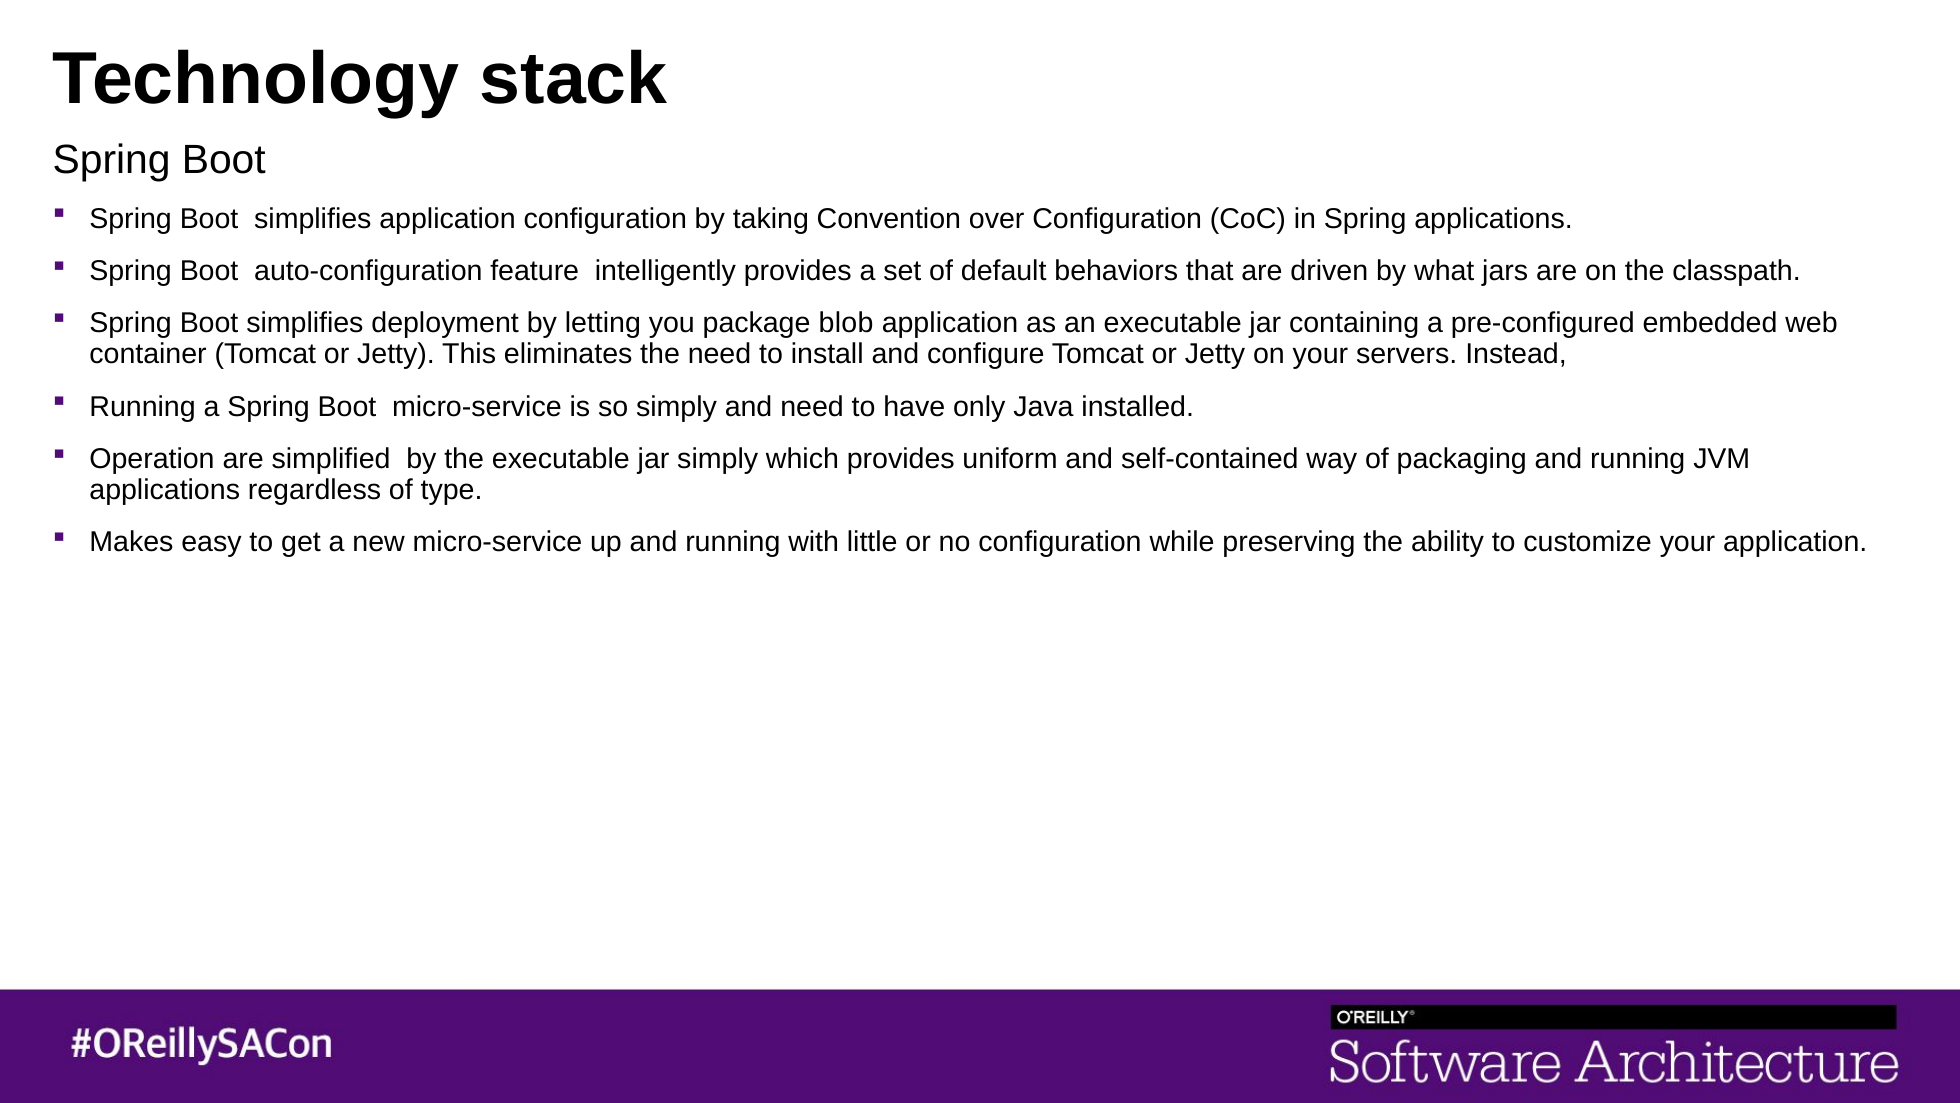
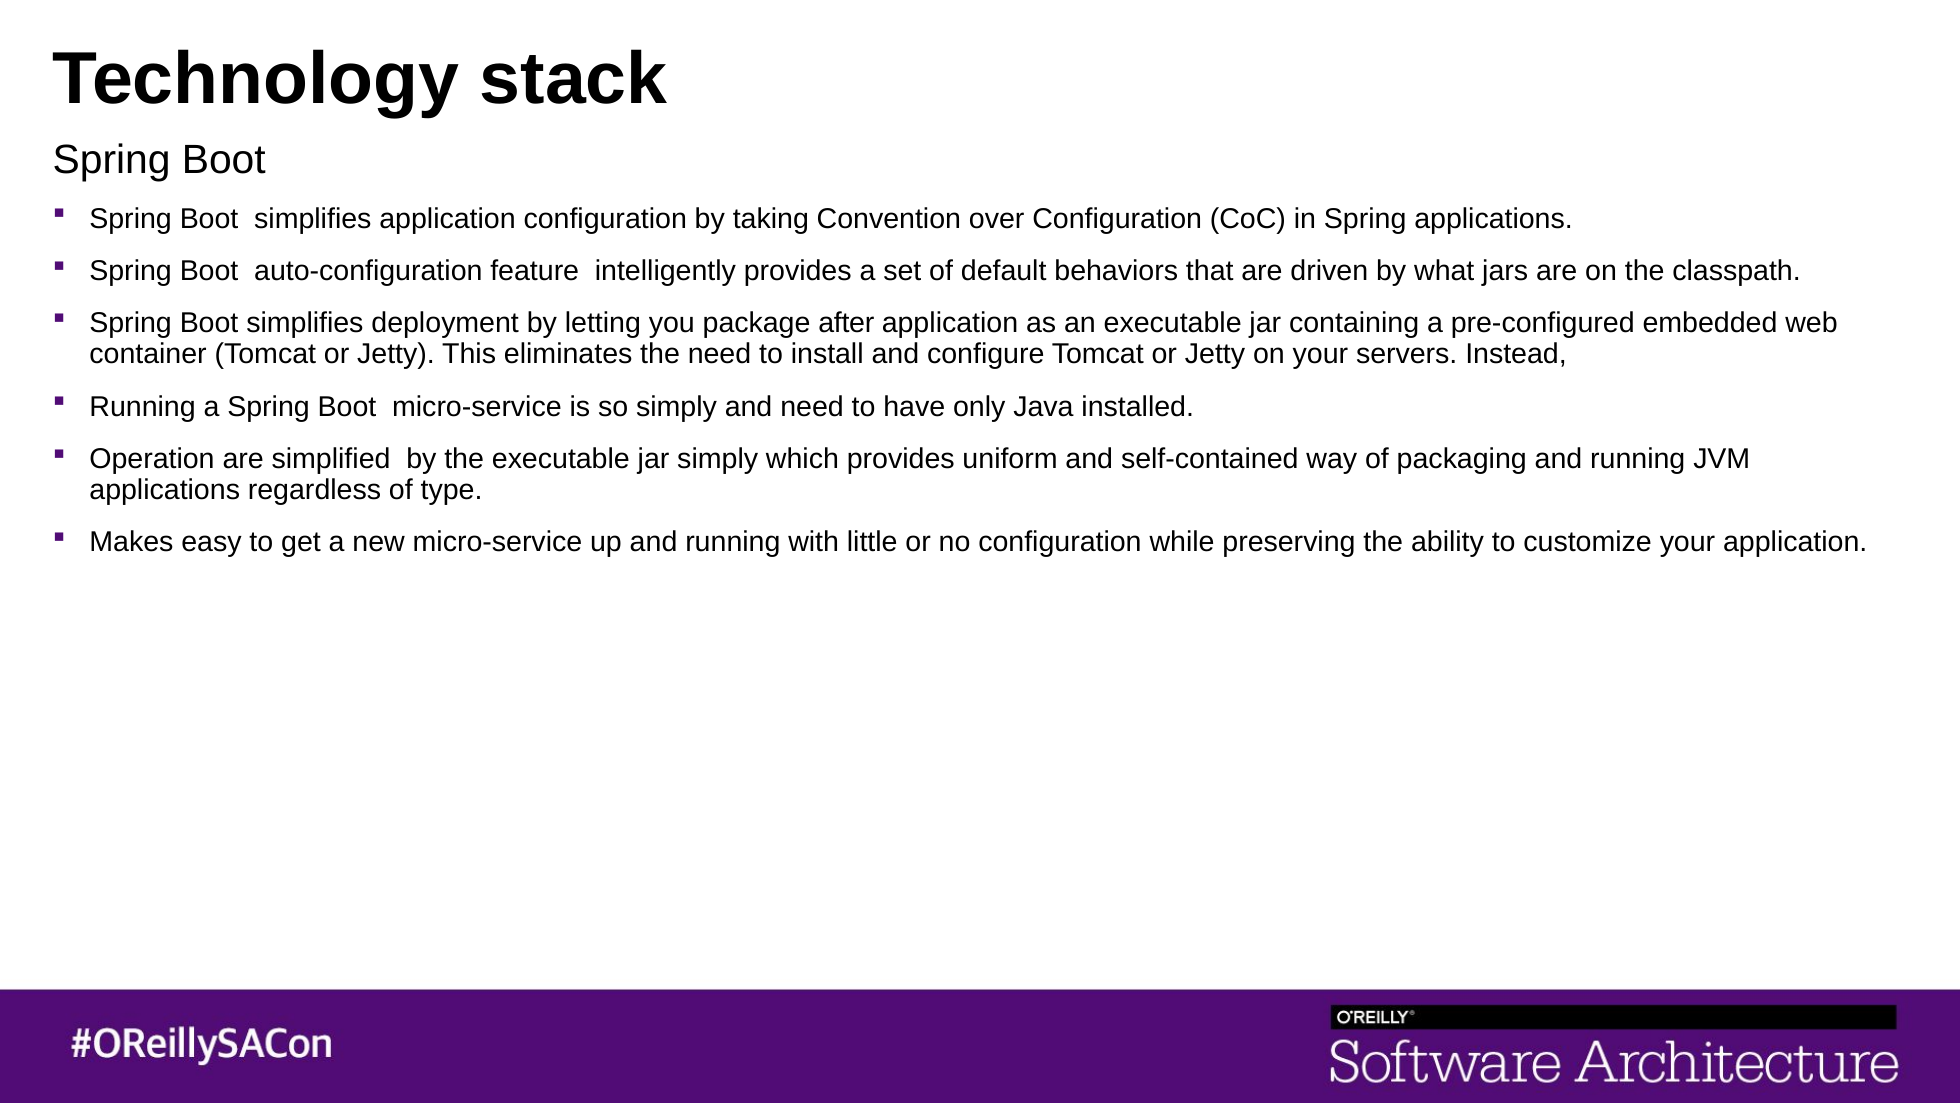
blob: blob -> after (846, 323)
